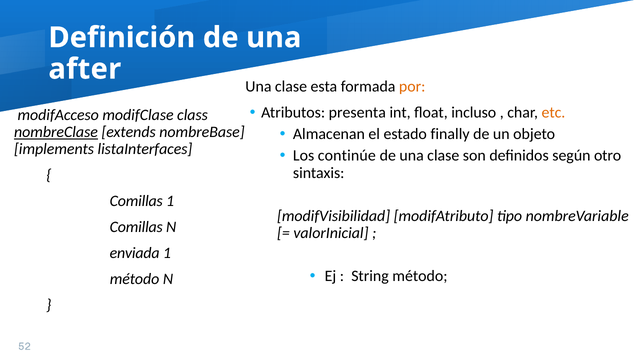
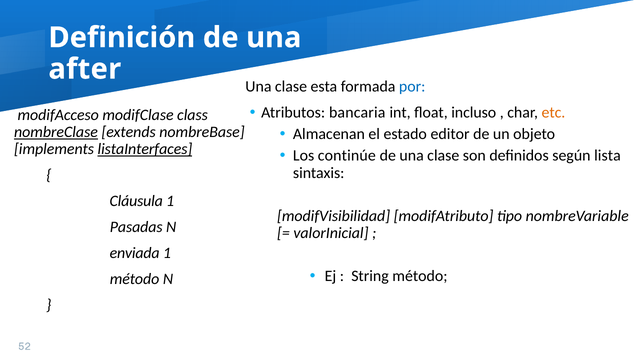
por colour: orange -> blue (412, 87)
presenta: presenta -> bancaria (357, 113)
finally: finally -> editor (450, 134)
listaInterfaces underline: none -> present (145, 149)
otro: otro -> lista (607, 156)
Comillas: Comillas -> Cláusula (136, 201)
Comillas: Comillas -> Pasadas (136, 227)
